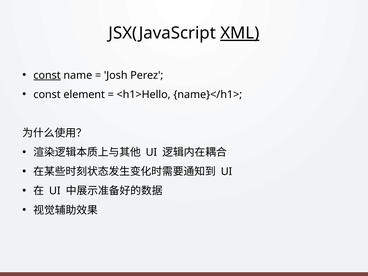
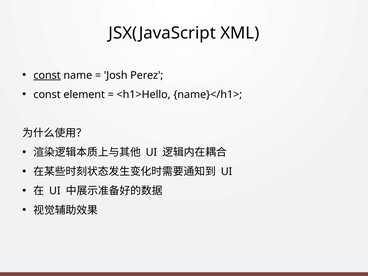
XML underline: present -> none (240, 33)
